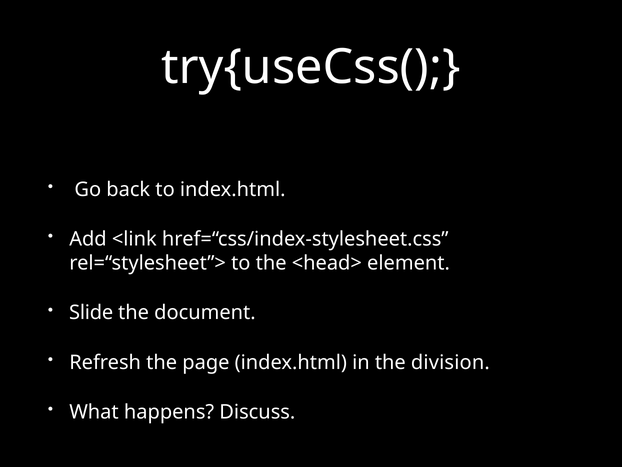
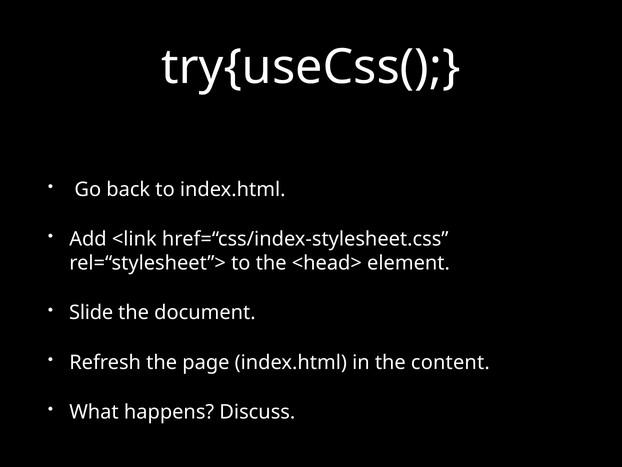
division: division -> content (450, 362)
